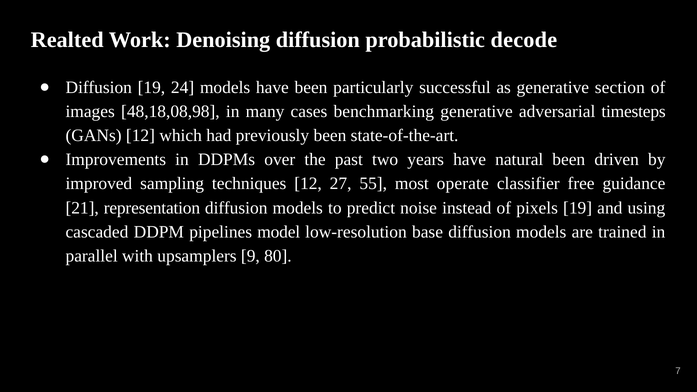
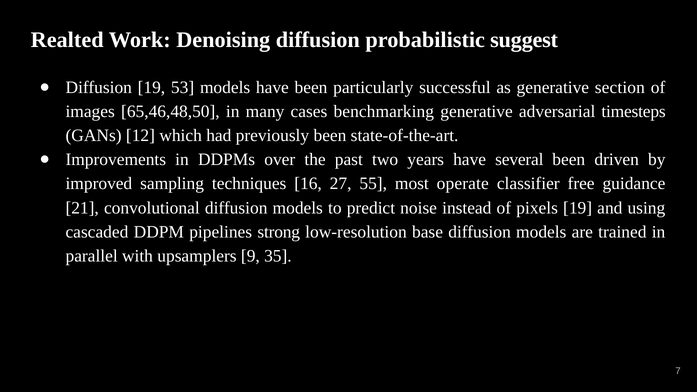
decode: decode -> suggest (524, 40)
24: 24 -> 53 (183, 88)
48,18,08,98: 48,18,08,98 -> 65,46,48,50 (170, 112)
natural: natural -> several (519, 160)
techniques 12: 12 -> 16 (308, 184)
representation: representation -> convolutional (152, 208)
model: model -> strong (279, 232)
80: 80 -> 35 (278, 256)
